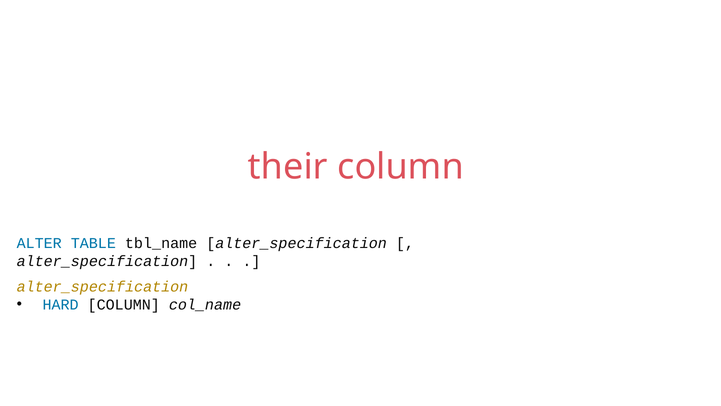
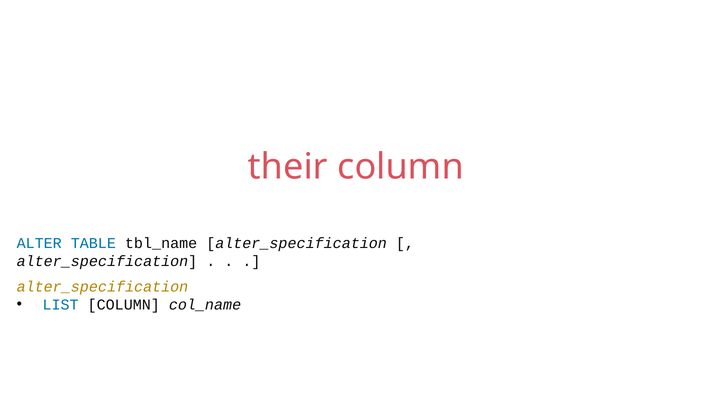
HARD: HARD -> LIST (61, 304)
